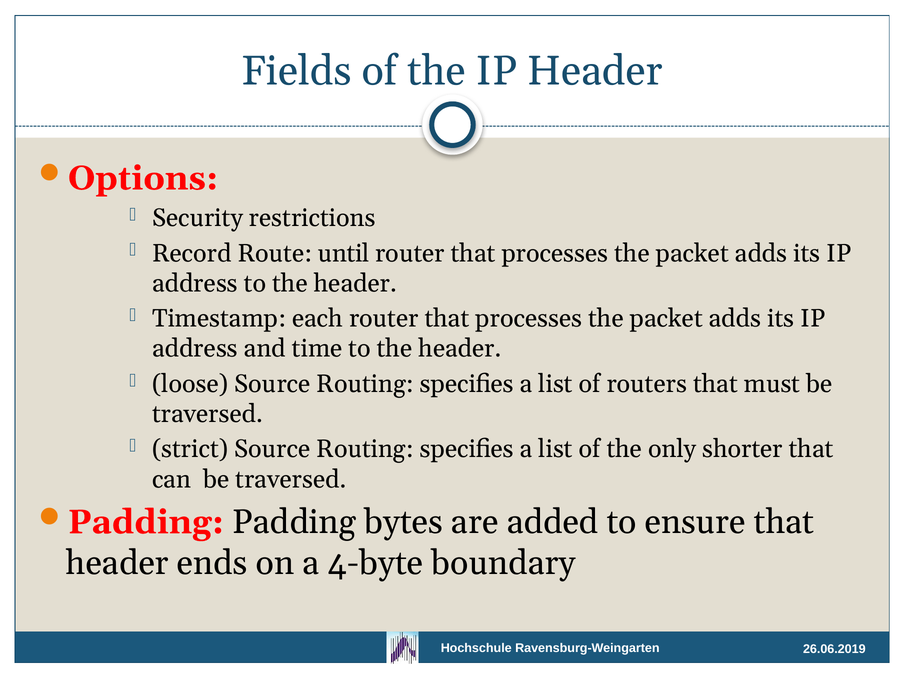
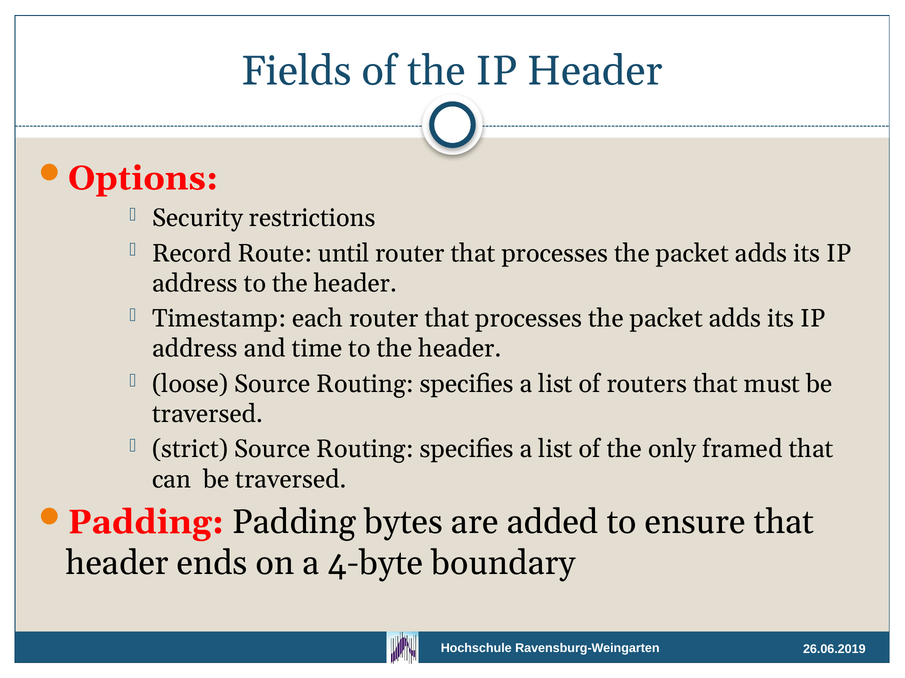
shorter: shorter -> framed (742, 450)
